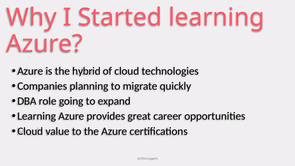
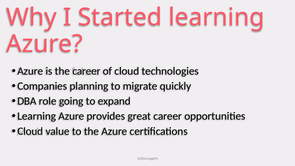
the hybrid: hybrid -> career (86, 71)
